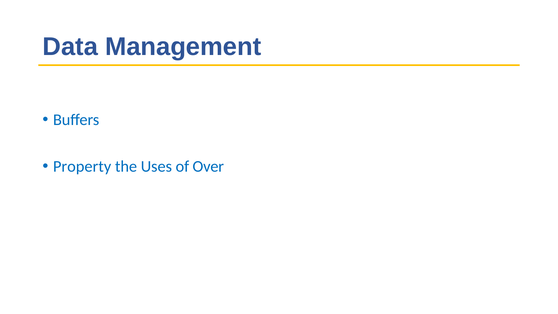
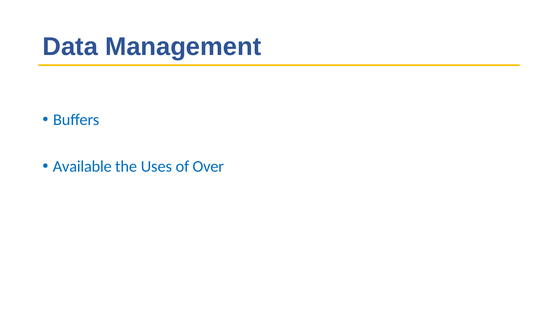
Property: Property -> Available (82, 166)
